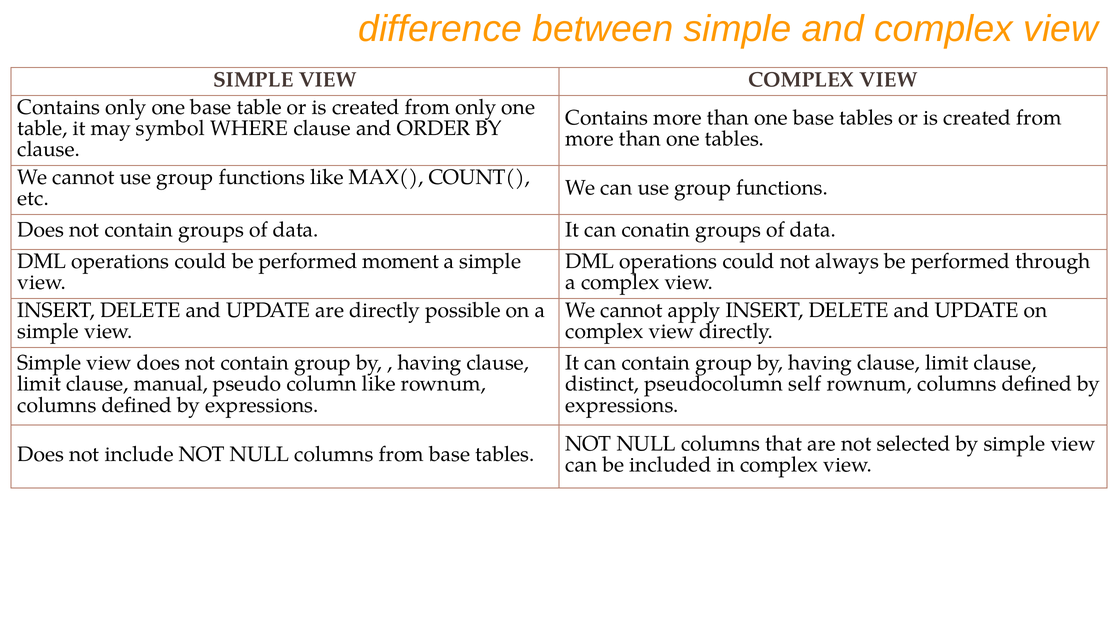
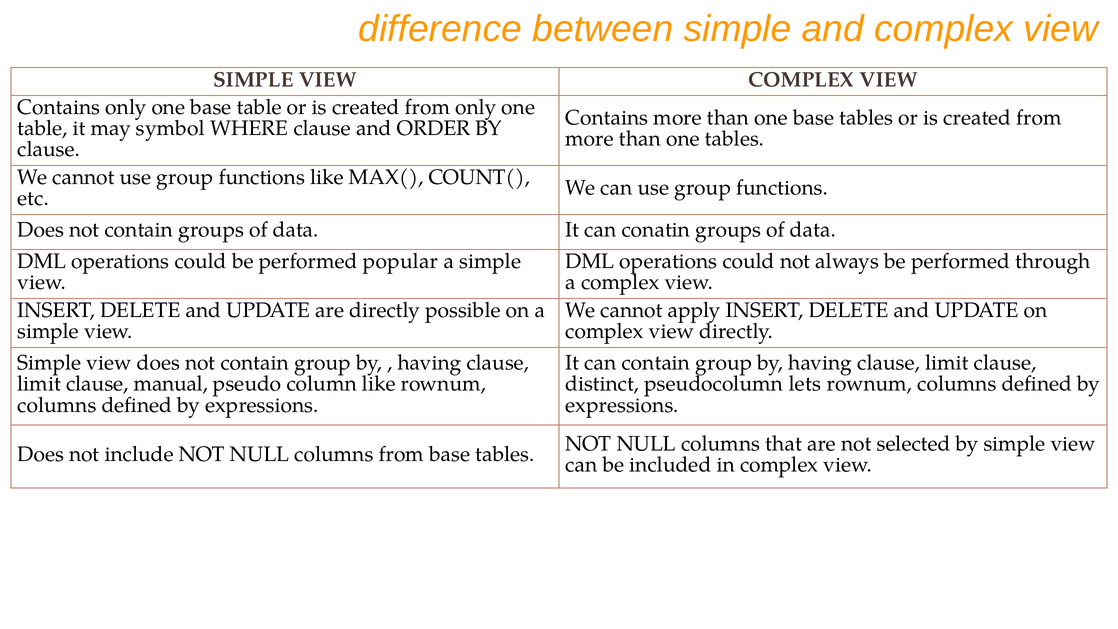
moment: moment -> popular (400, 261)
self: self -> lets (805, 384)
